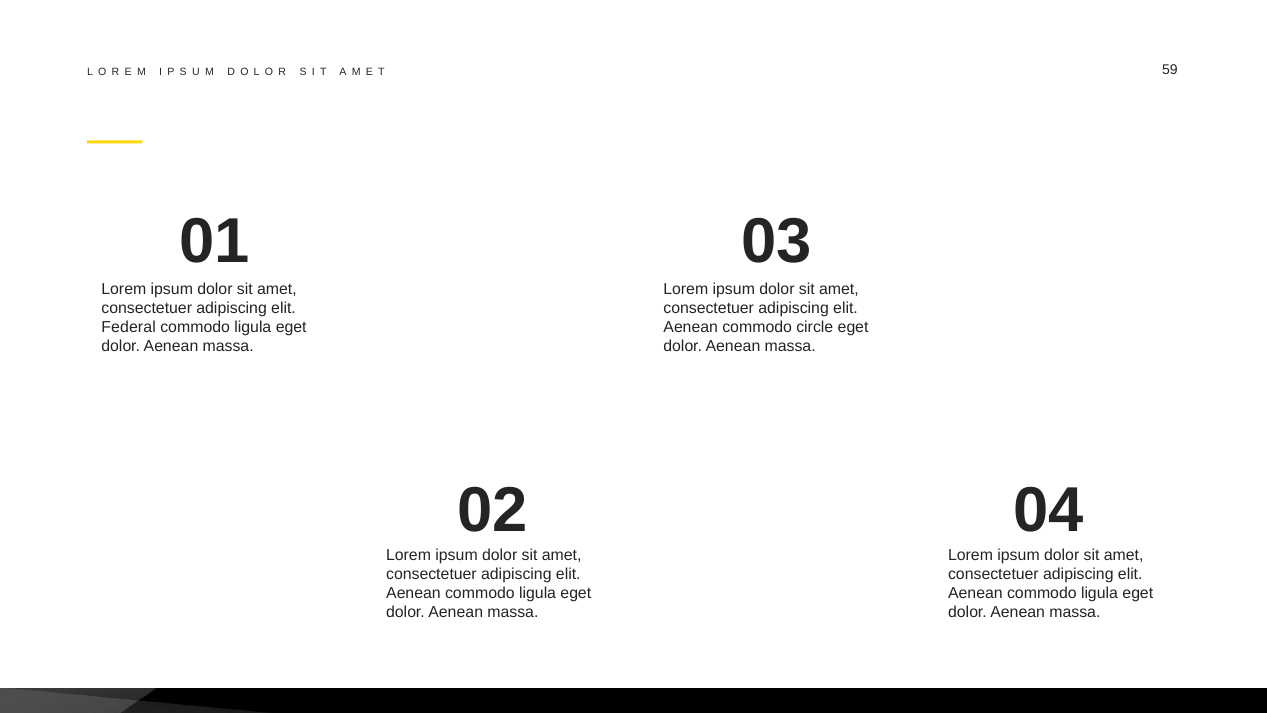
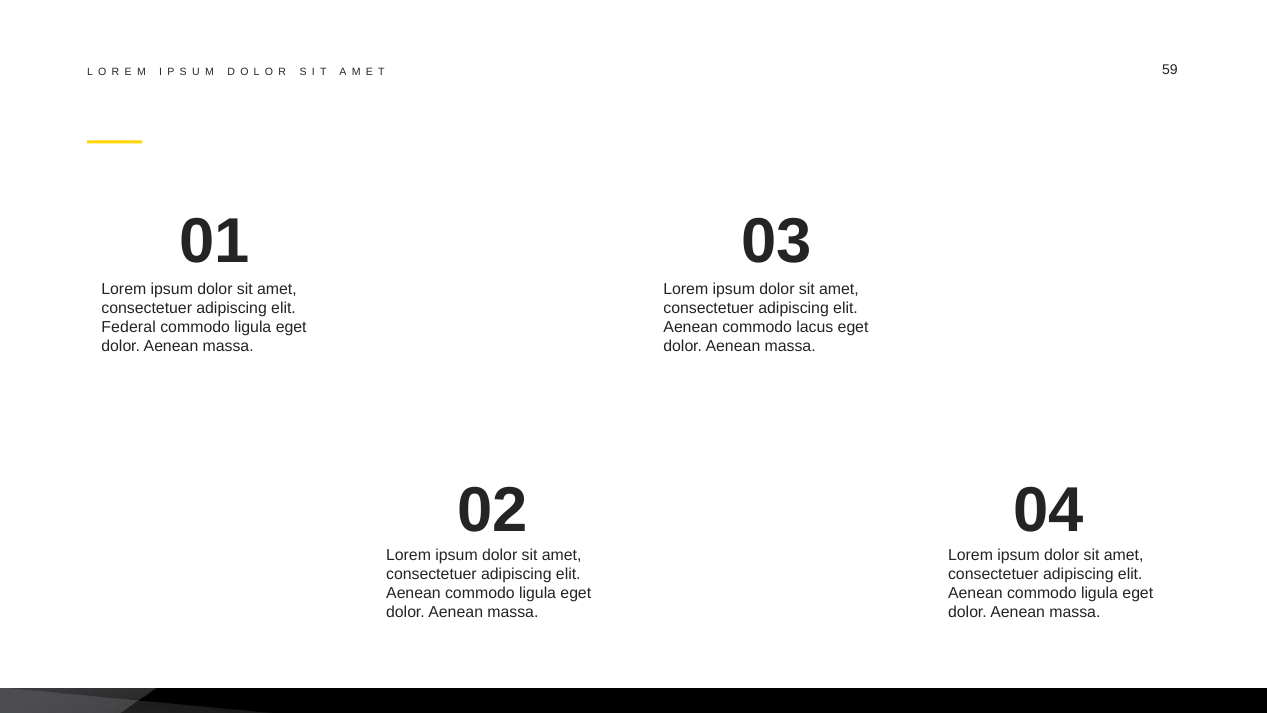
circle: circle -> lacus (815, 327)
